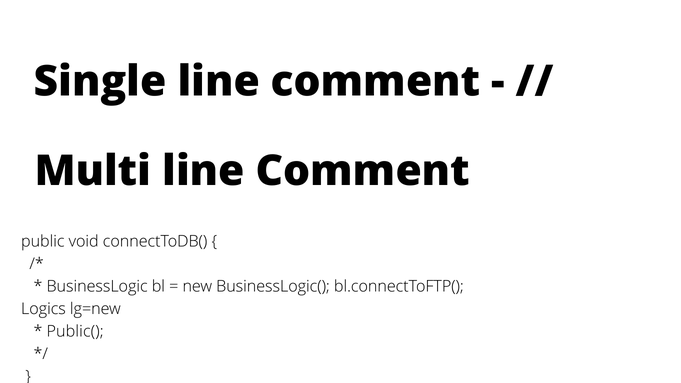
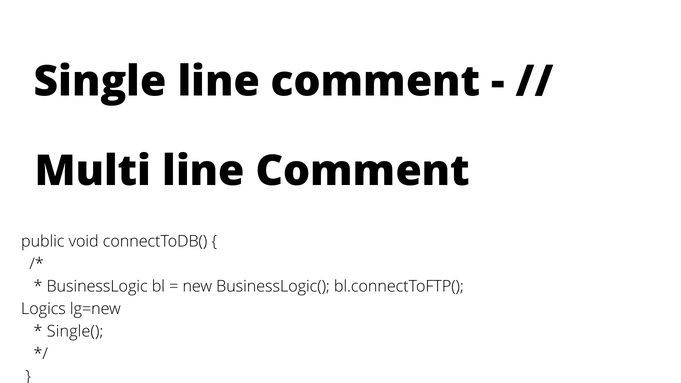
Public(: Public( -> Single( (75, 332)
